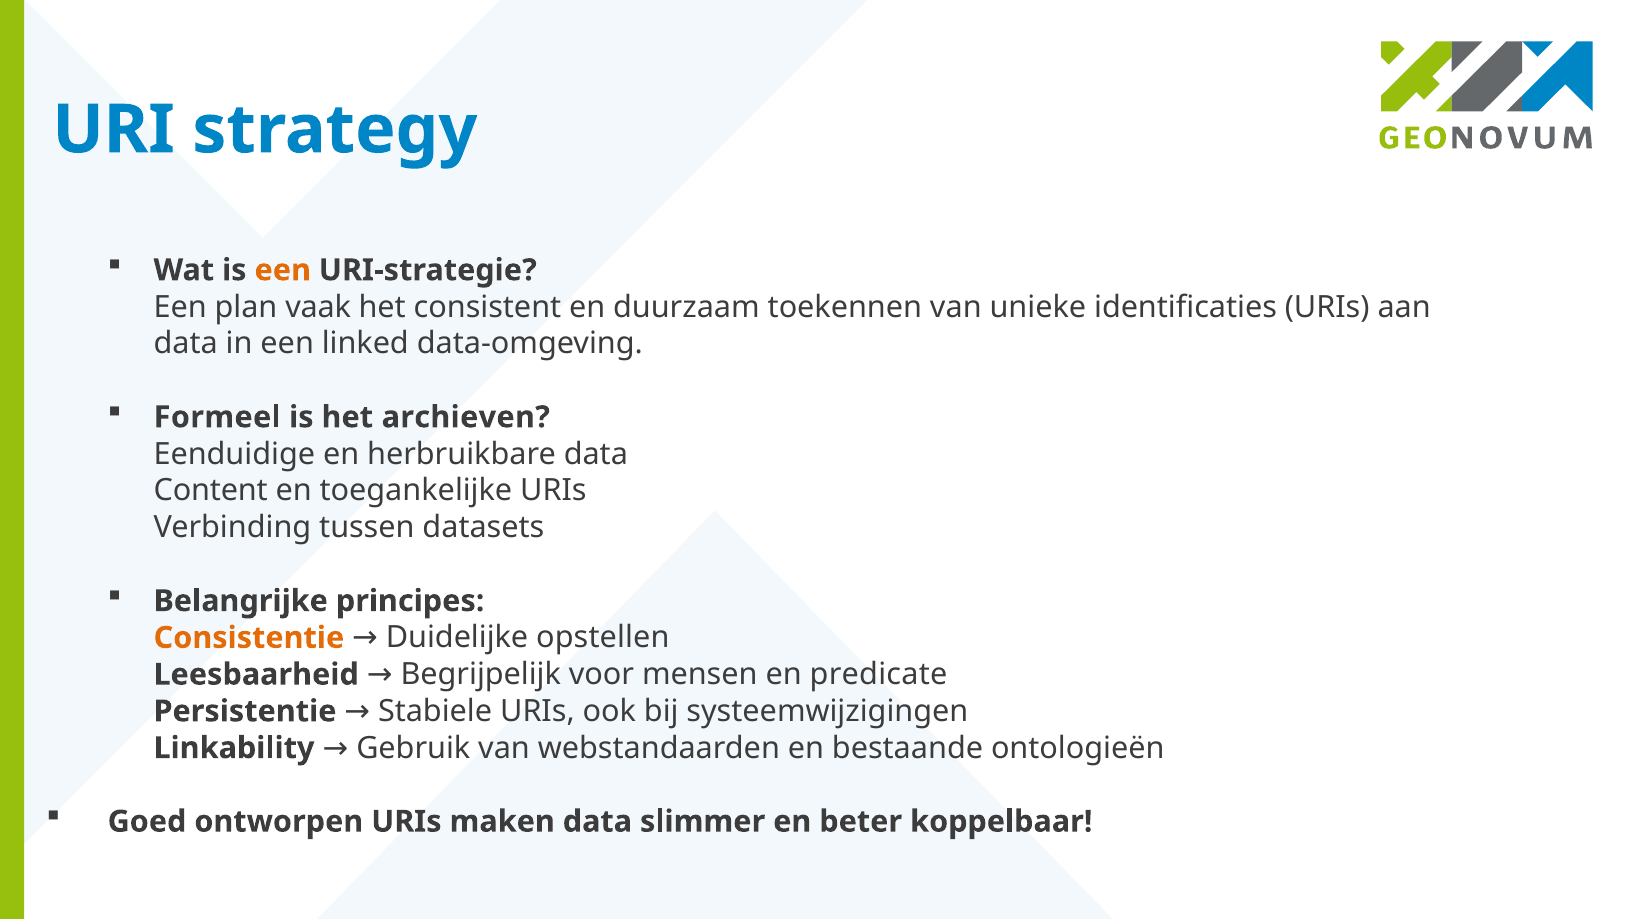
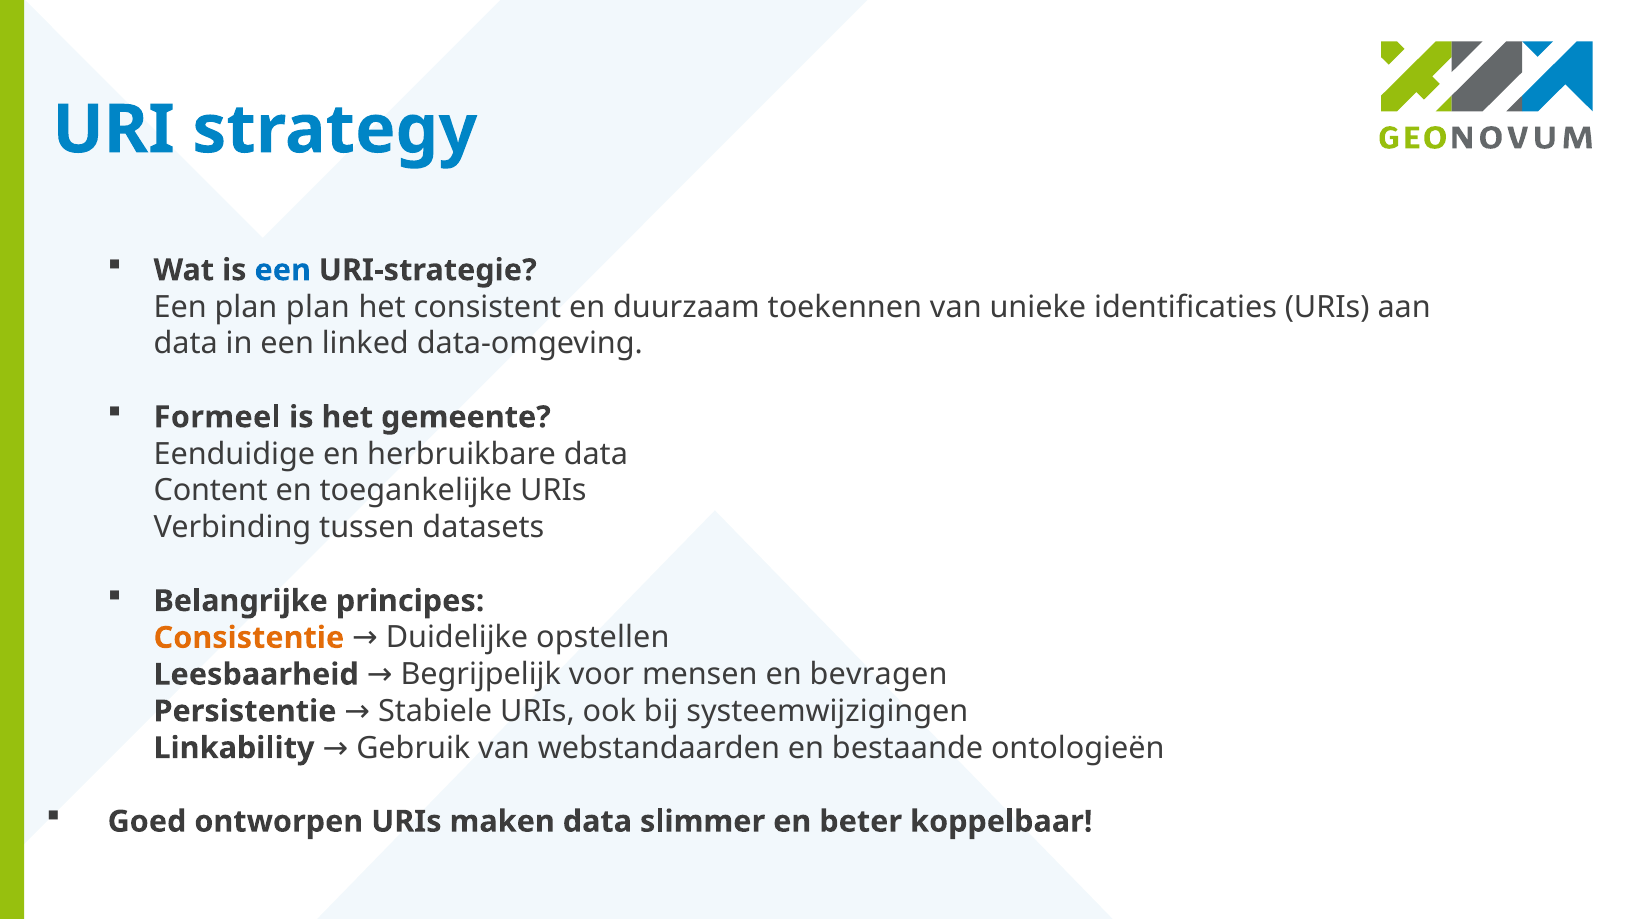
een colour: orange -> blue (283, 270)
plan vaak: vaak -> plan (318, 307)
archieven: archieven -> gemeente (466, 417)
predicate: predicate -> bevragen (879, 674)
